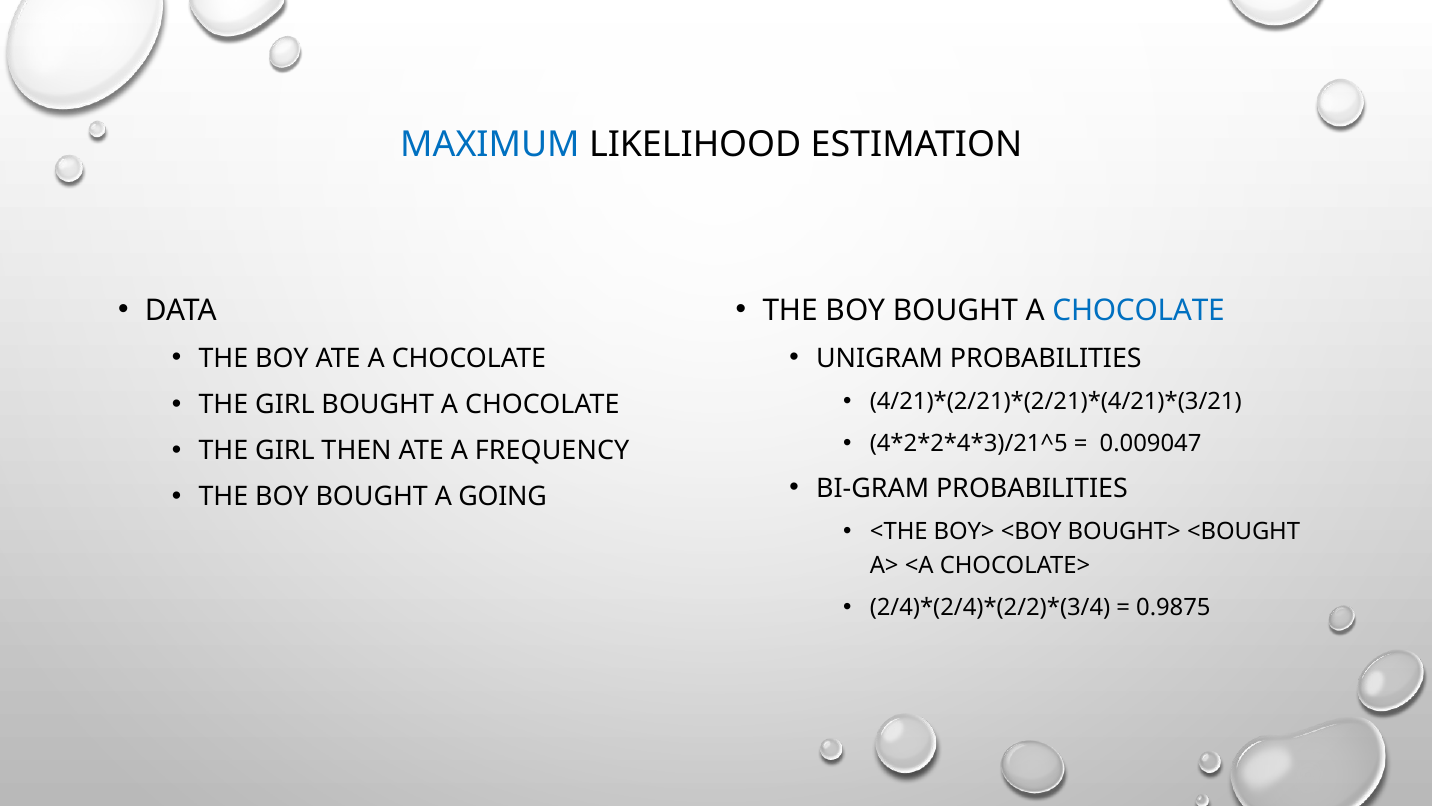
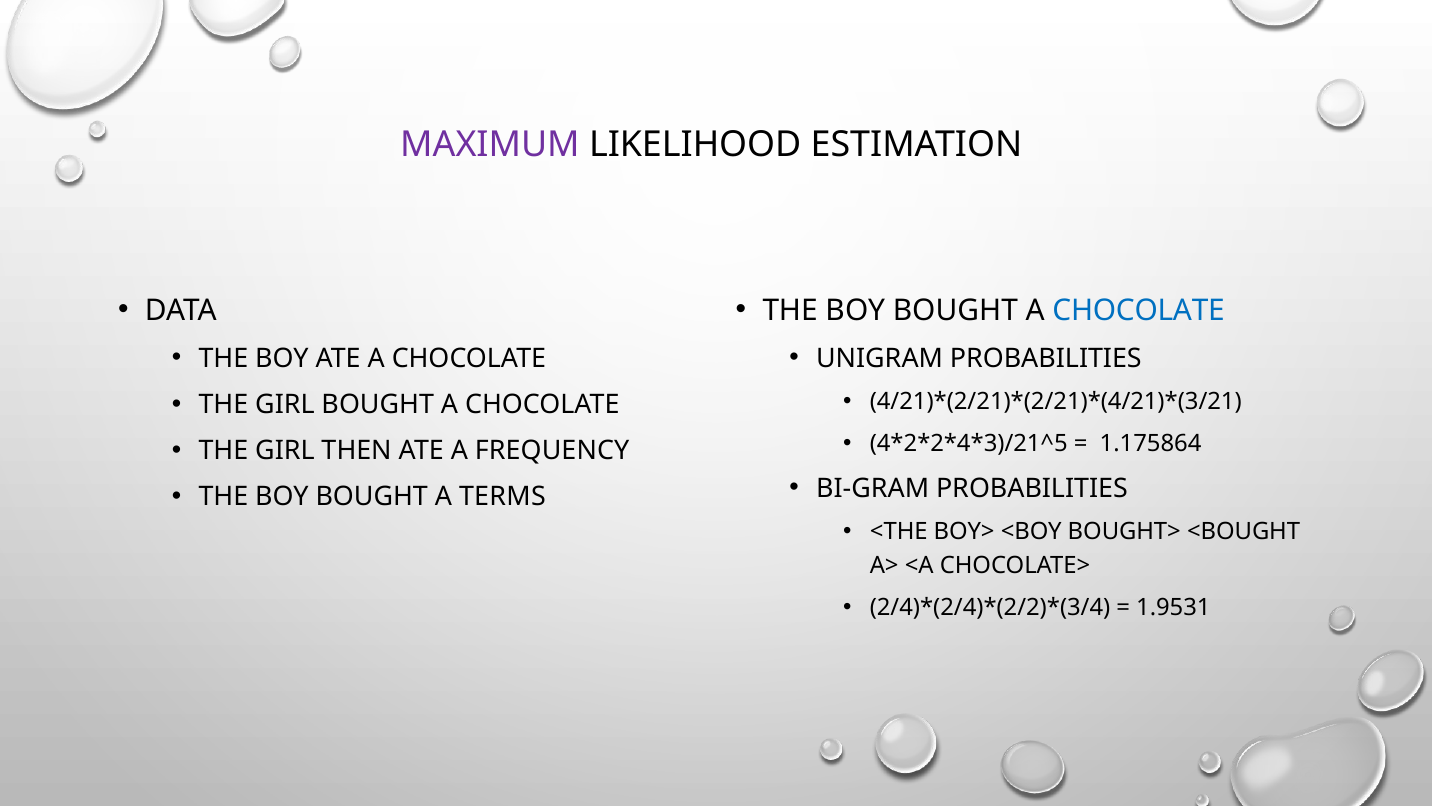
MAXIMUM colour: blue -> purple (490, 145)
0.009047: 0.009047 -> 1.175864 (1151, 443)
GOING: GOING -> TERMS (502, 497)
0.9875: 0.9875 -> 1.9531 (1173, 607)
